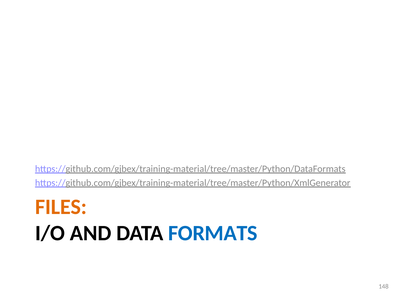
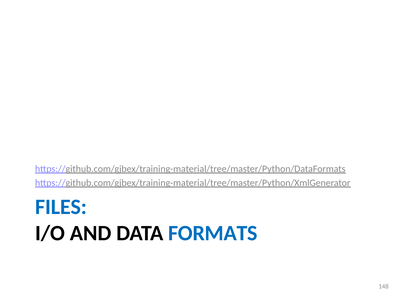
FILES colour: orange -> blue (61, 206)
